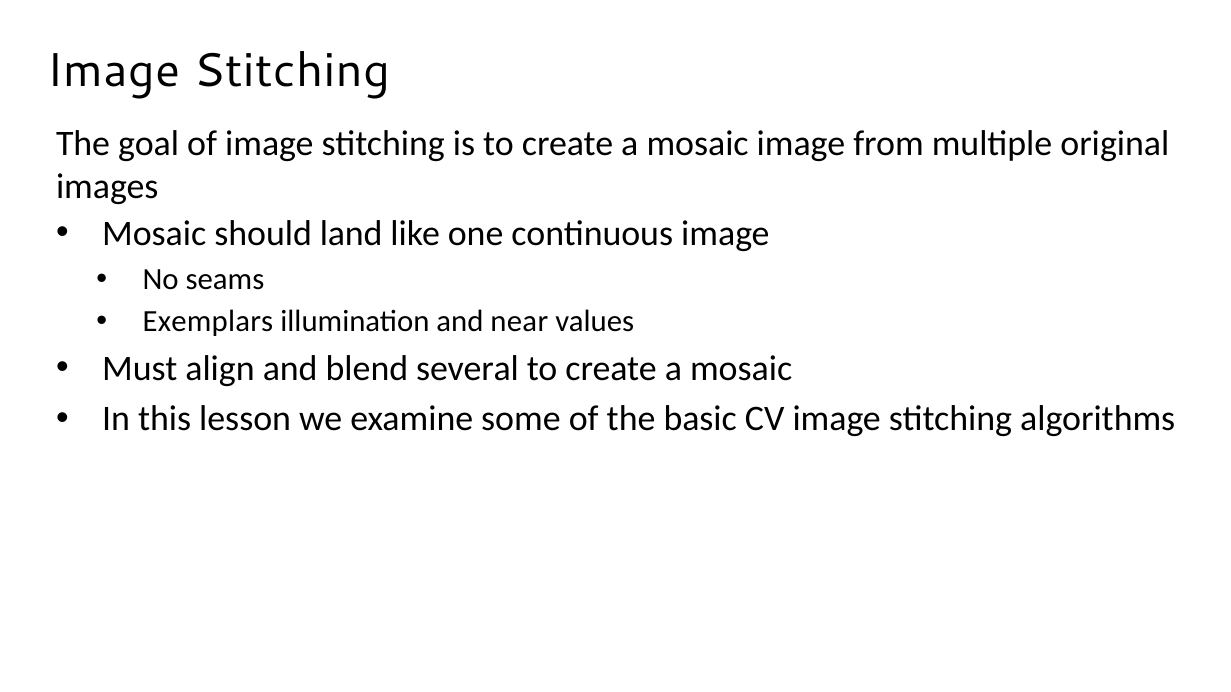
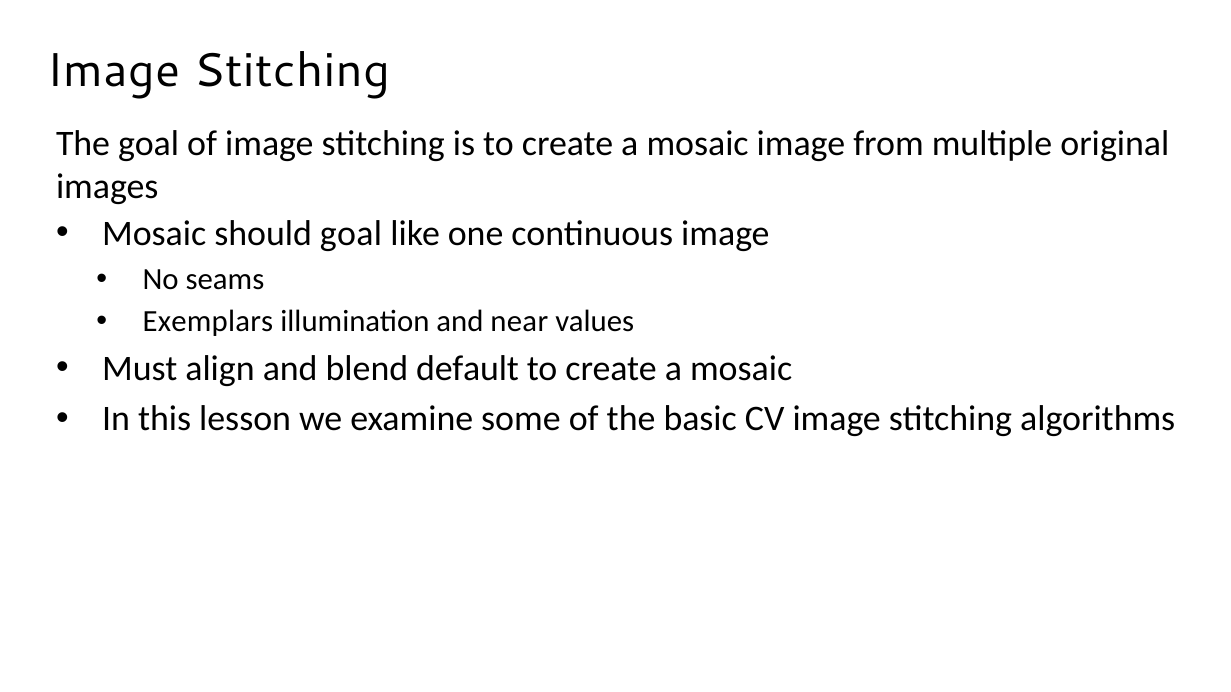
should land: land -> goal (351, 234)
several: several -> default (468, 369)
